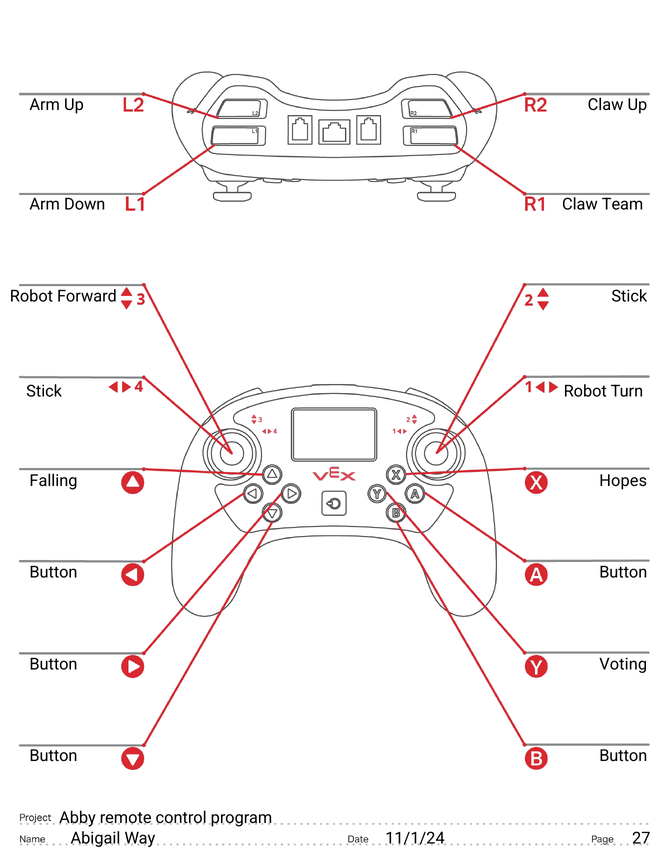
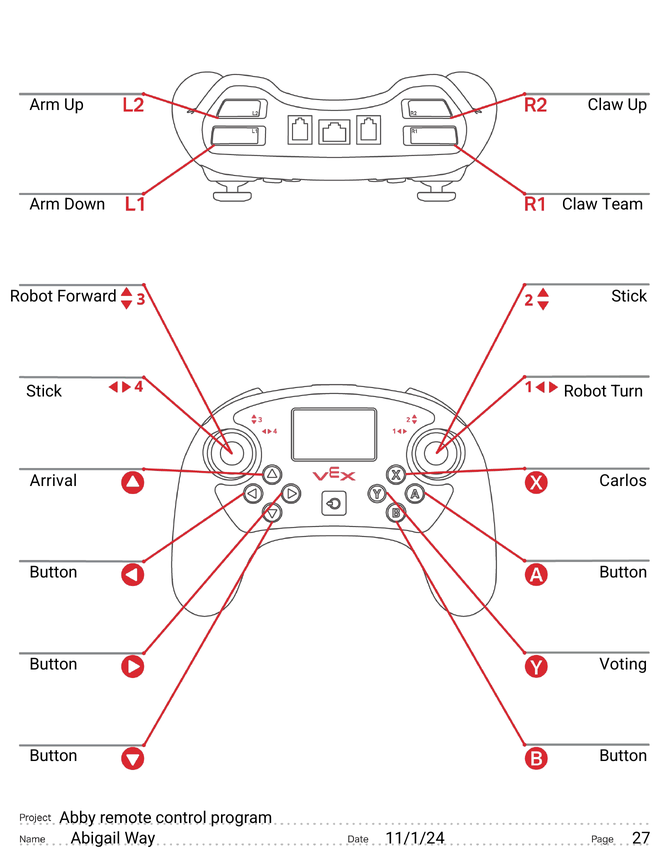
Falling: Falling -> Arrival (53, 480)
Hopes: Hopes -> Carlos (623, 480)
